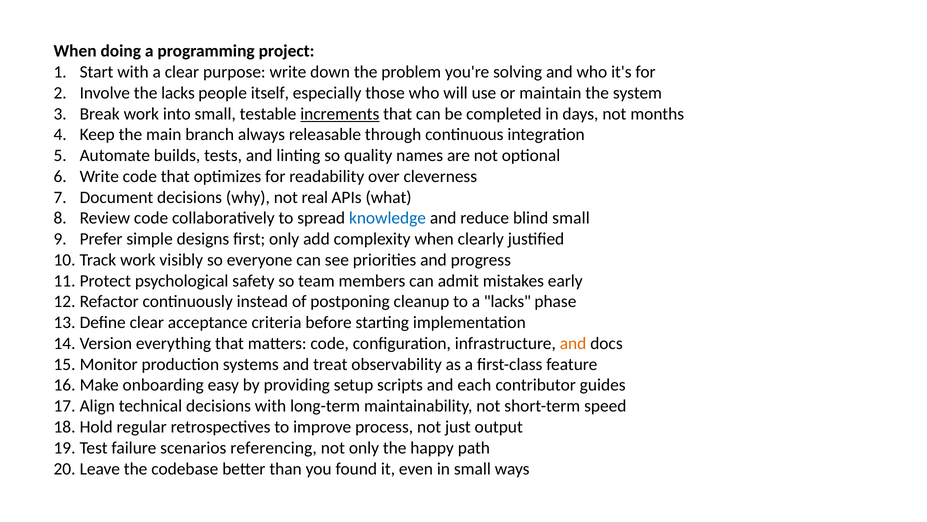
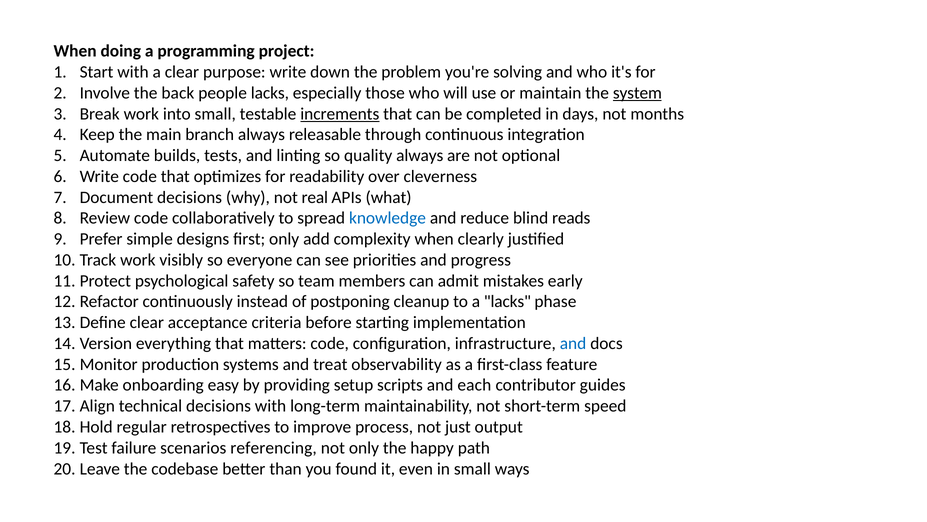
the lacks: lacks -> back (178, 93)
people itself: itself -> lacks (270, 93)
system underline: none -> present (637, 93)
quality names: names -> always (420, 155)
blind small: small -> reads (571, 218)
and colour: orange -> blue (573, 343)
